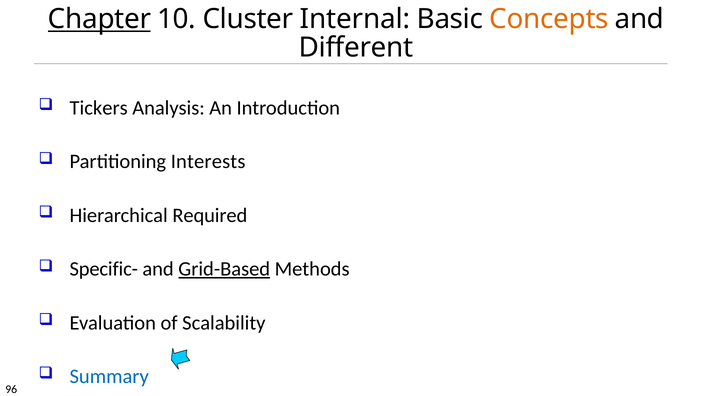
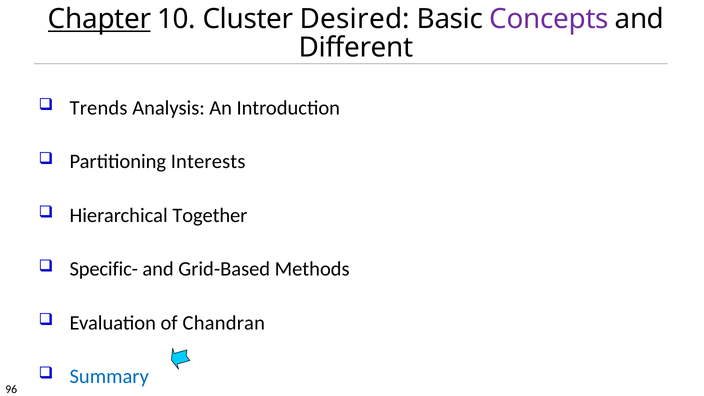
Internal: Internal -> Desired (355, 19)
Concepts colour: orange -> purple (549, 19)
Tickers: Tickers -> Trends (99, 108)
Required: Required -> Together (210, 215)
Grid-Based underline: present -> none (224, 269)
Scalability: Scalability -> Chandran (224, 323)
